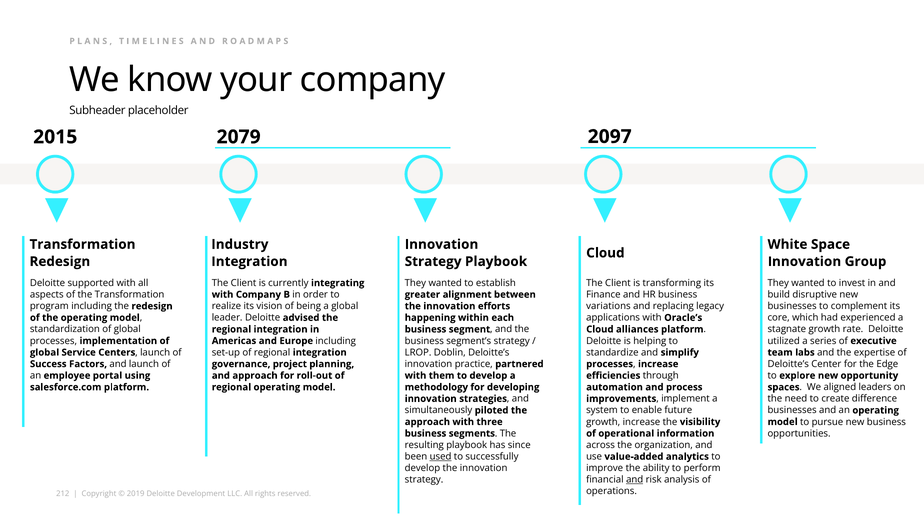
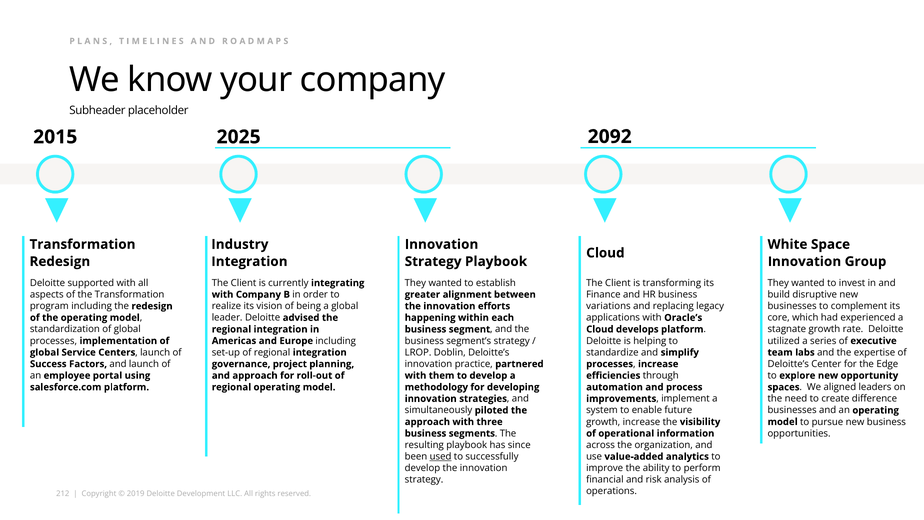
2097: 2097 -> 2092 (610, 137)
2079: 2079 -> 2025 (239, 137)
alliances: alliances -> develops (637, 329)
and underline: present -> none (635, 479)
